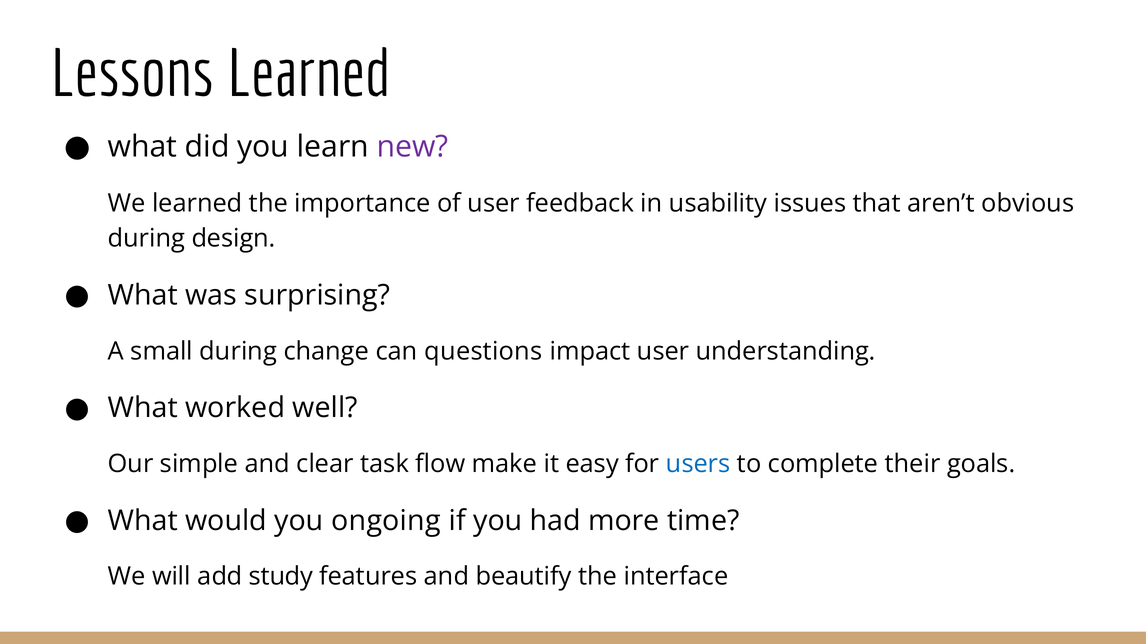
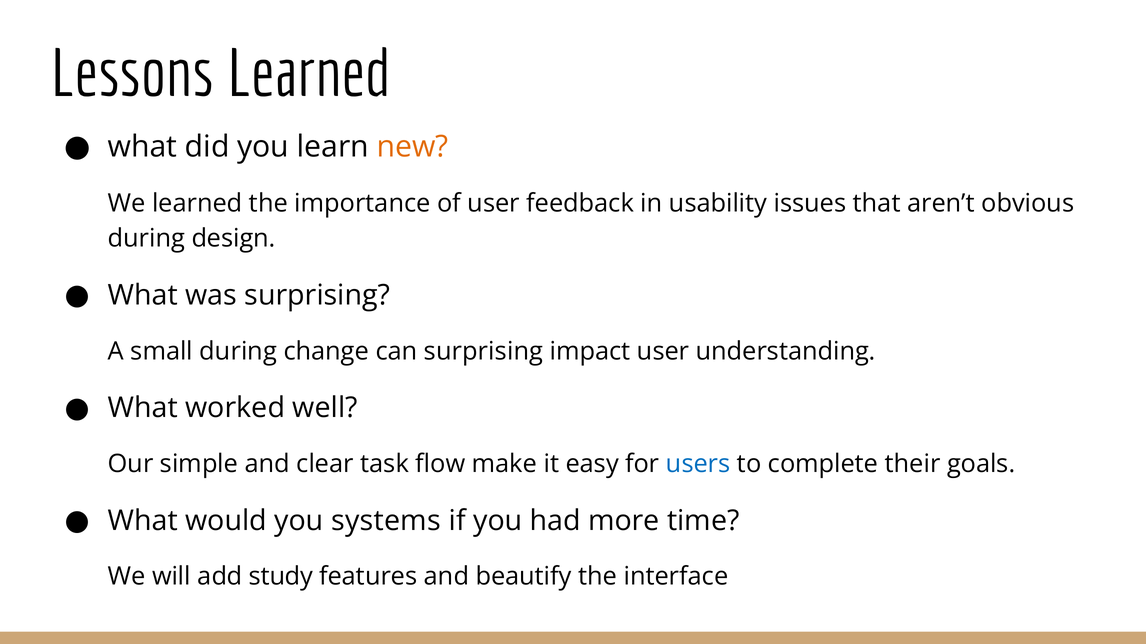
new colour: purple -> orange (413, 147)
can questions: questions -> surprising (483, 352)
ongoing: ongoing -> systems (386, 521)
